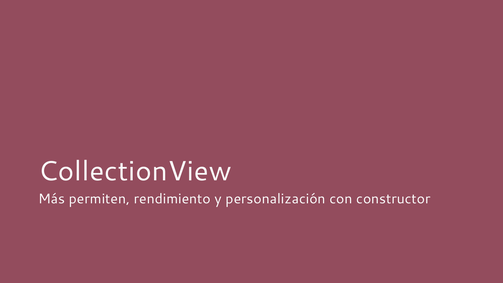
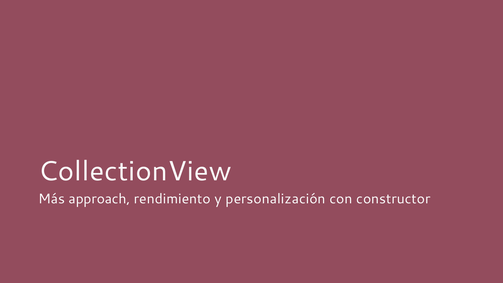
permiten: permiten -> approach (100, 199)
